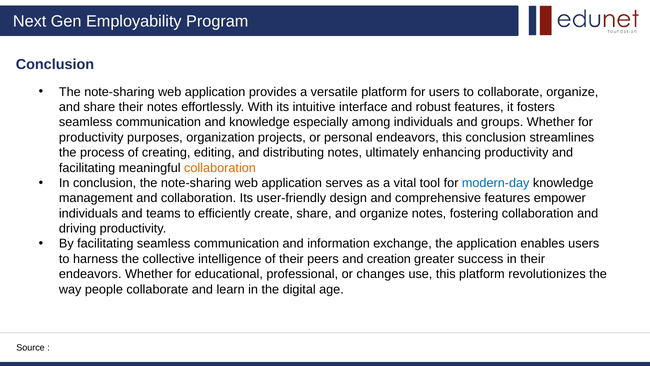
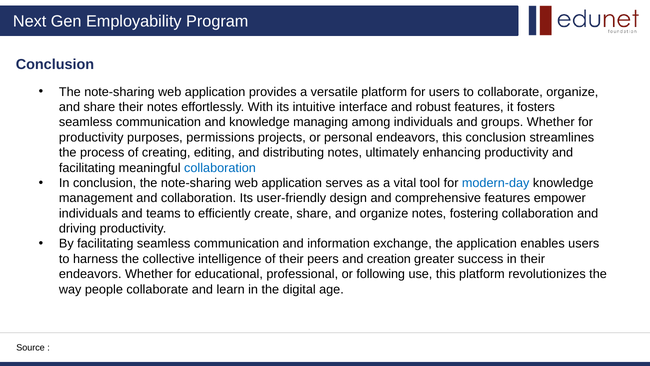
especially: especially -> managing (321, 122)
organization: organization -> permissions (220, 137)
collaboration colour: orange -> blue (220, 168)
changes: changes -> following (381, 274)
